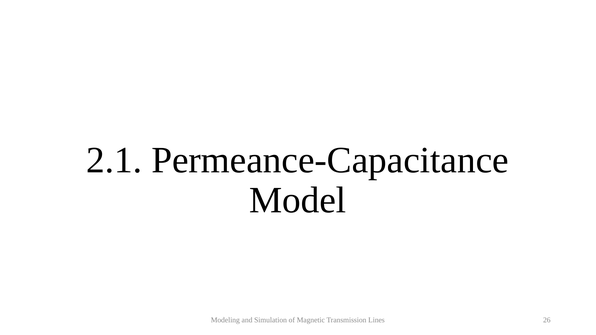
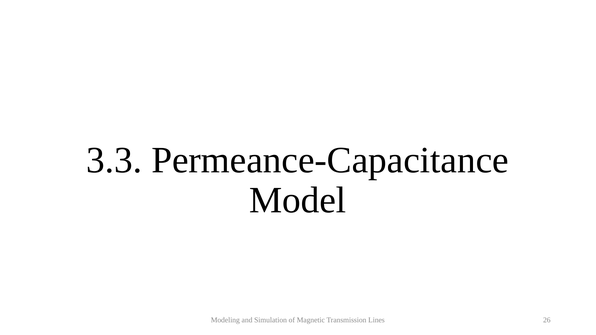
2.1: 2.1 -> 3.3 (114, 160)
